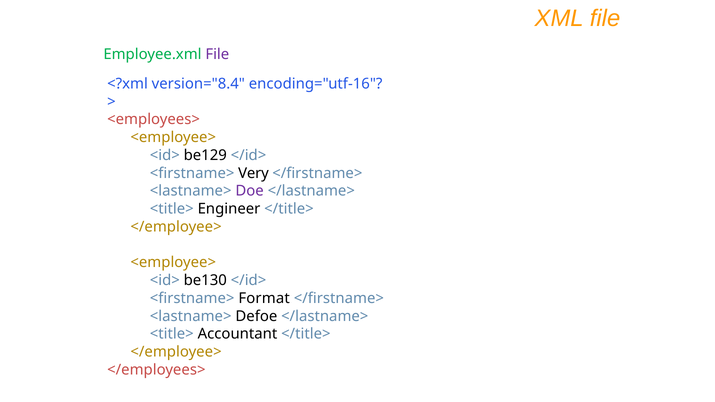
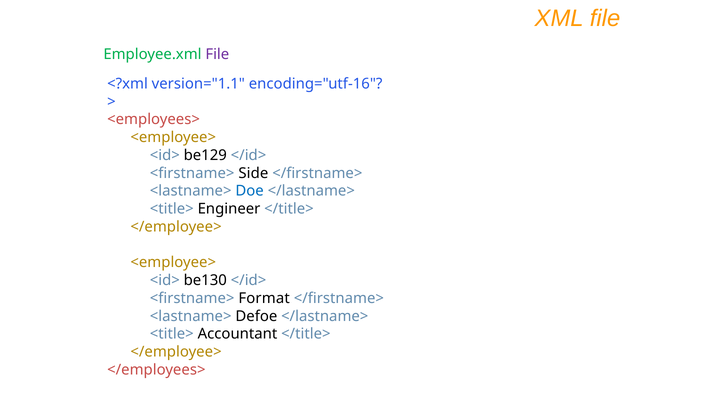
version="8.4: version="8.4 -> version="1.1 (198, 84)
Very: Very -> Side (253, 173)
Doe colour: purple -> blue (250, 191)
